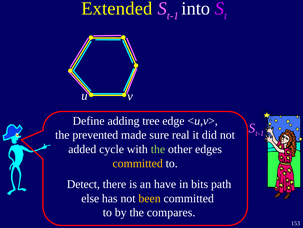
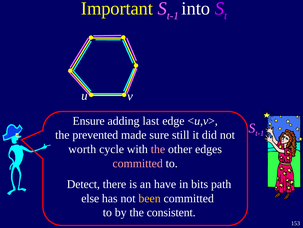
Extended: Extended -> Important (117, 9)
Define: Define -> Ensure (89, 120)
tree: tree -> last (151, 120)
real: real -> still (181, 135)
added: added -> worth (82, 149)
the colour: light green -> pink (158, 149)
committed colour: yellow -> pink (138, 163)
compares: compares -> consistent (171, 212)
